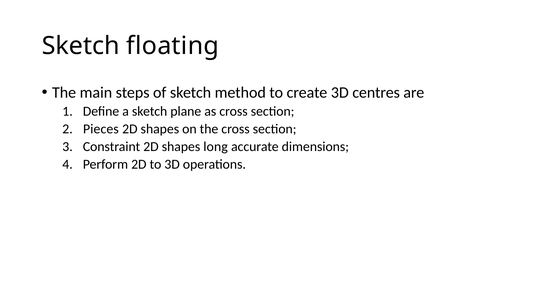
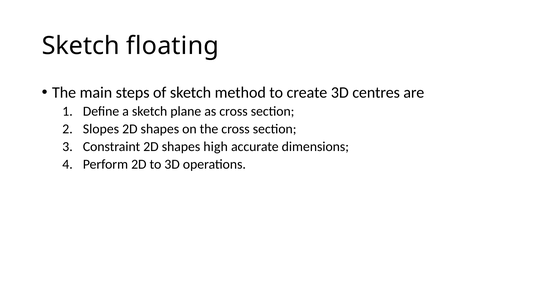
Pieces: Pieces -> Slopes (101, 129)
long: long -> high (216, 147)
